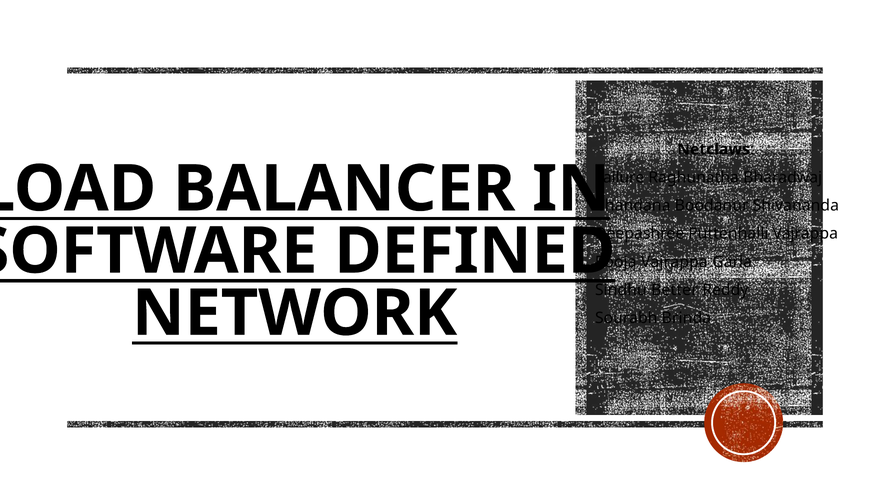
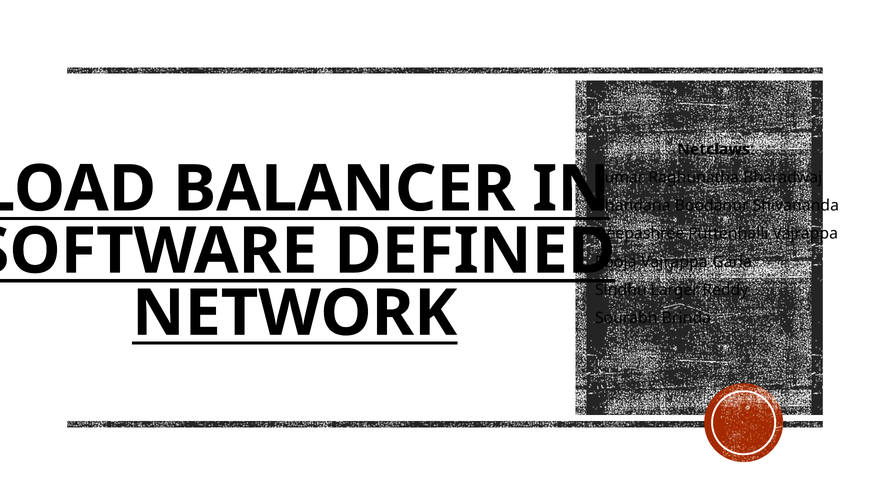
Failure: Failure -> Kumar (620, 178)
Better: Better -> Larger (675, 290)
